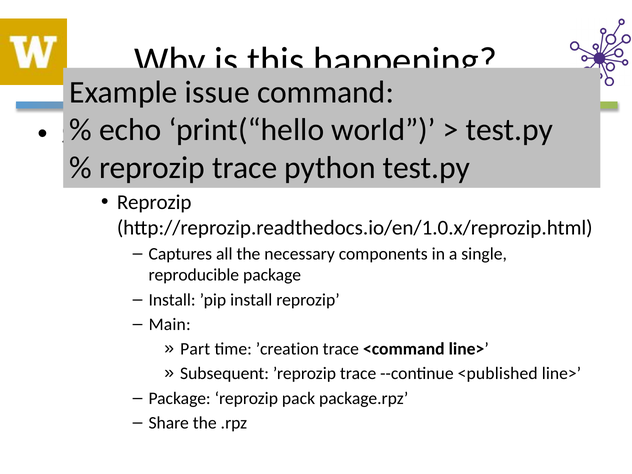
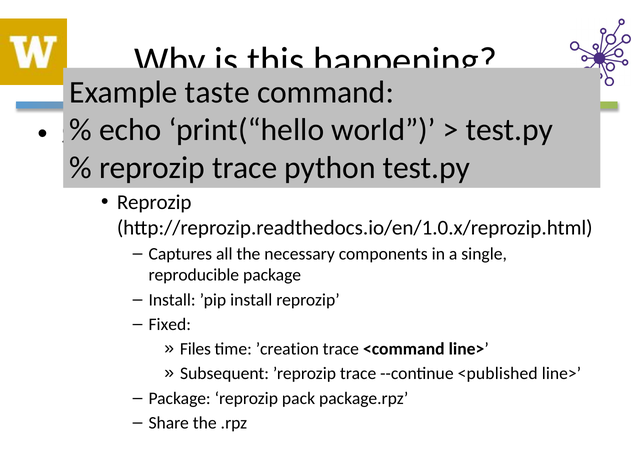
Example issue: issue -> taste (217, 92)
Main: Main -> Fixed (170, 324)
Part: Part -> Files (195, 349)
